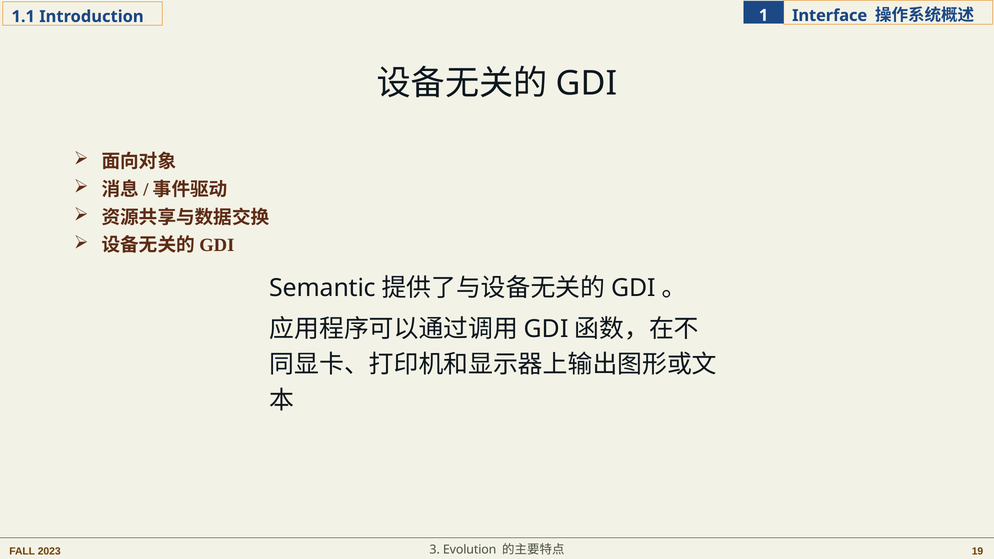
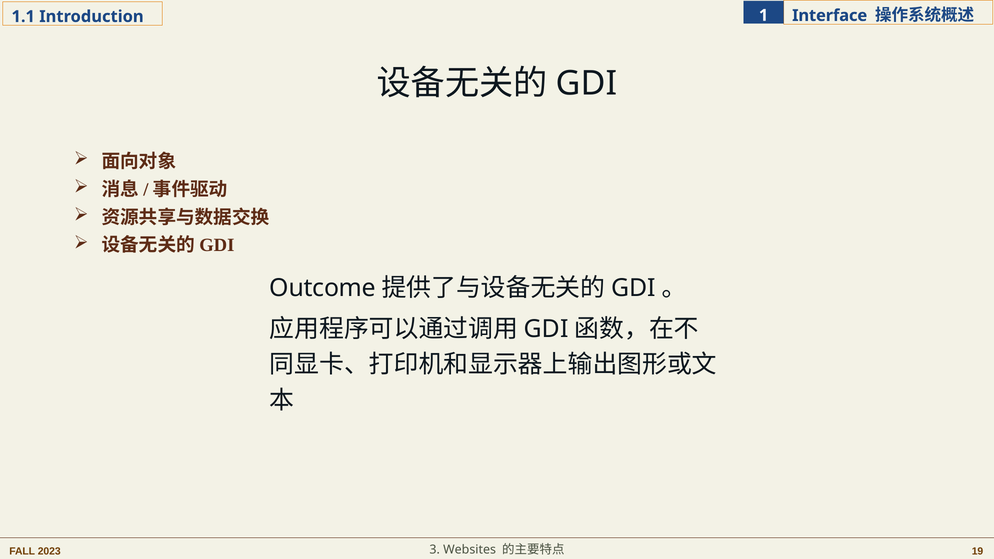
Semantic: Semantic -> Outcome (323, 288)
Evolution: Evolution -> Websites (470, 550)
